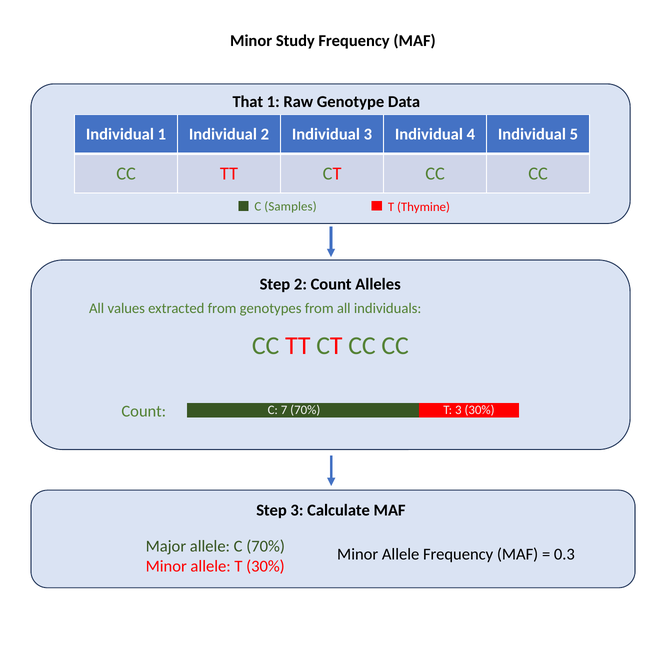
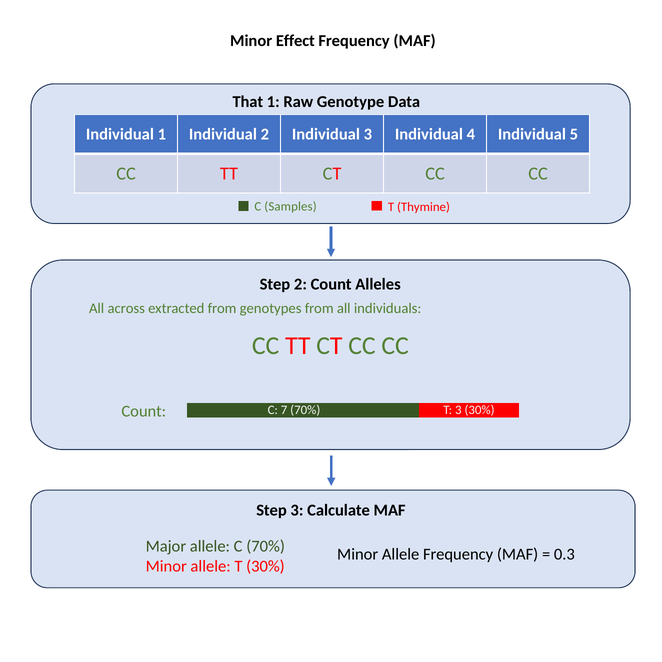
Study: Study -> Effect (295, 41)
values: values -> across (126, 309)
